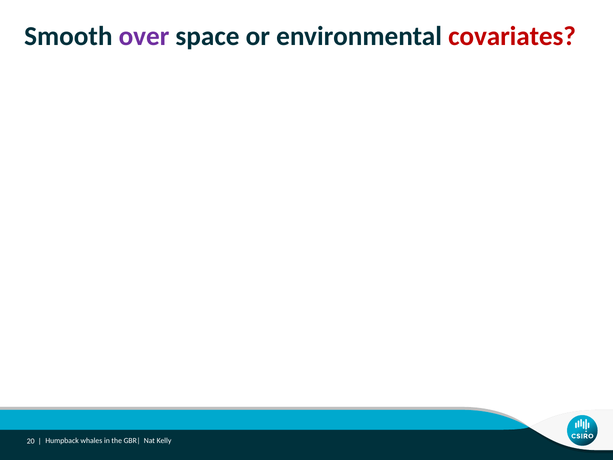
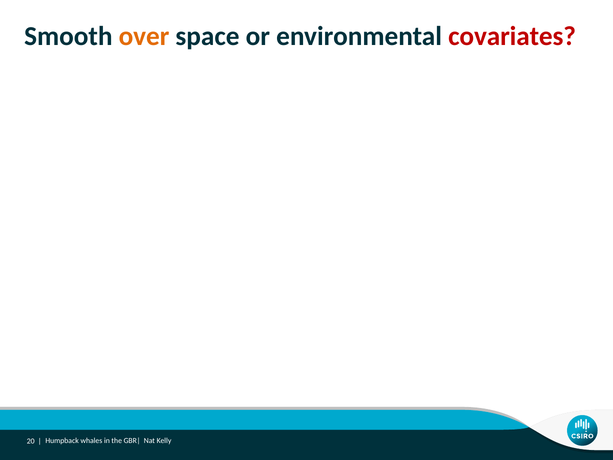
over colour: purple -> orange (144, 36)
